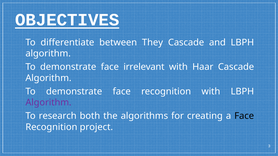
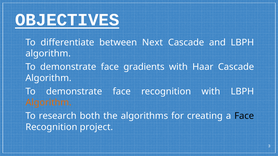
They: They -> Next (152, 43)
irrelevant: irrelevant -> gradients (144, 67)
Algorithm colour: purple -> orange (48, 103)
